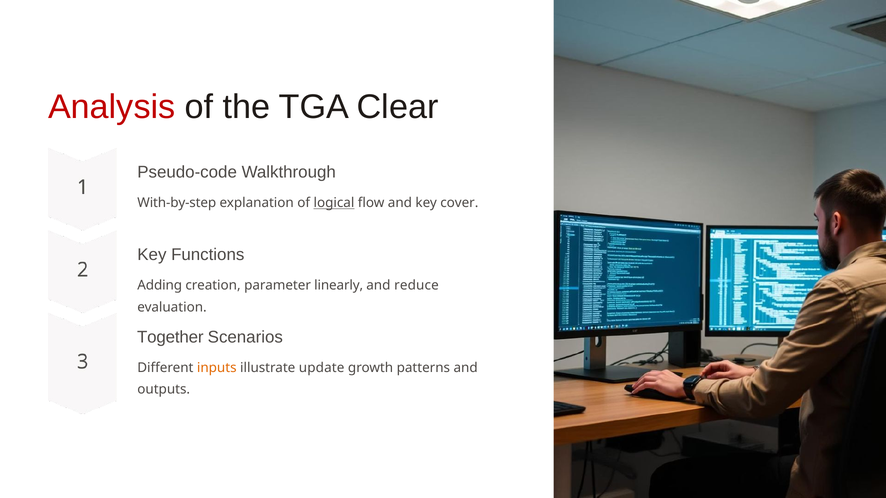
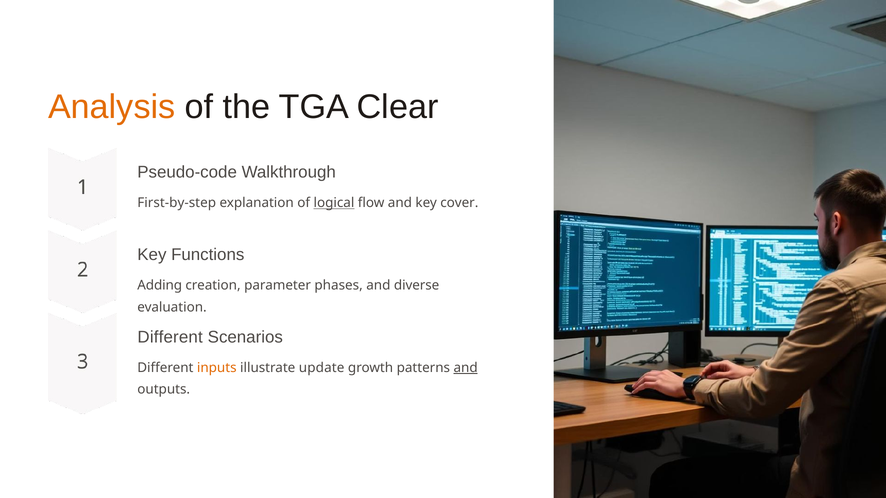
Analysis colour: red -> orange (112, 107)
With-by-step: With-by-step -> First-by-step (177, 203)
linearly: linearly -> phases (339, 285)
reduce: reduce -> diverse (417, 285)
Together: Together -> Different (170, 337)
and underline: none -> present (466, 368)
